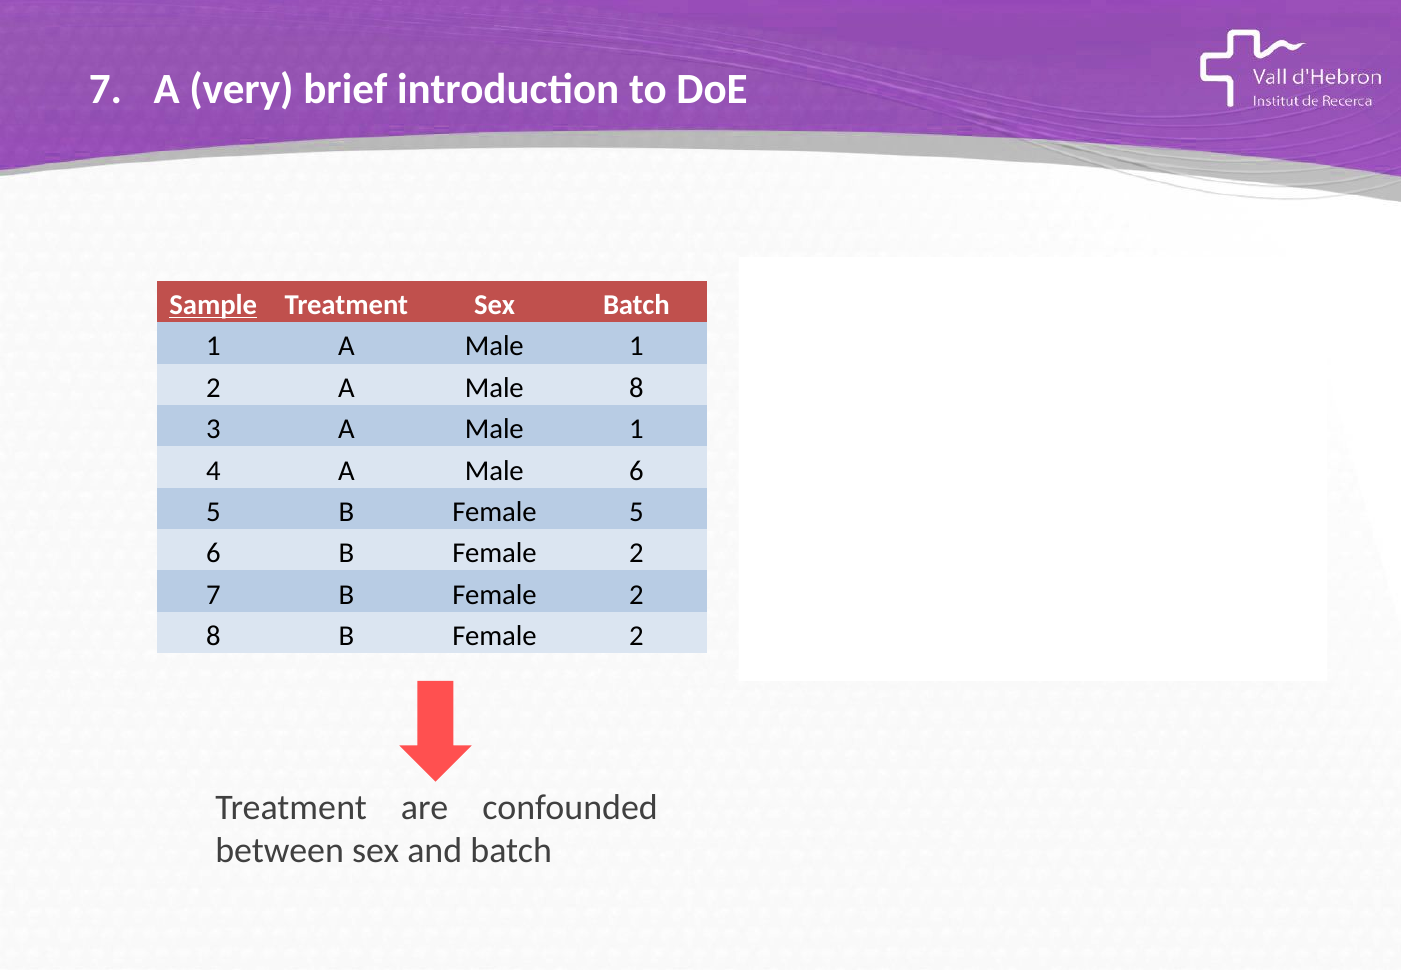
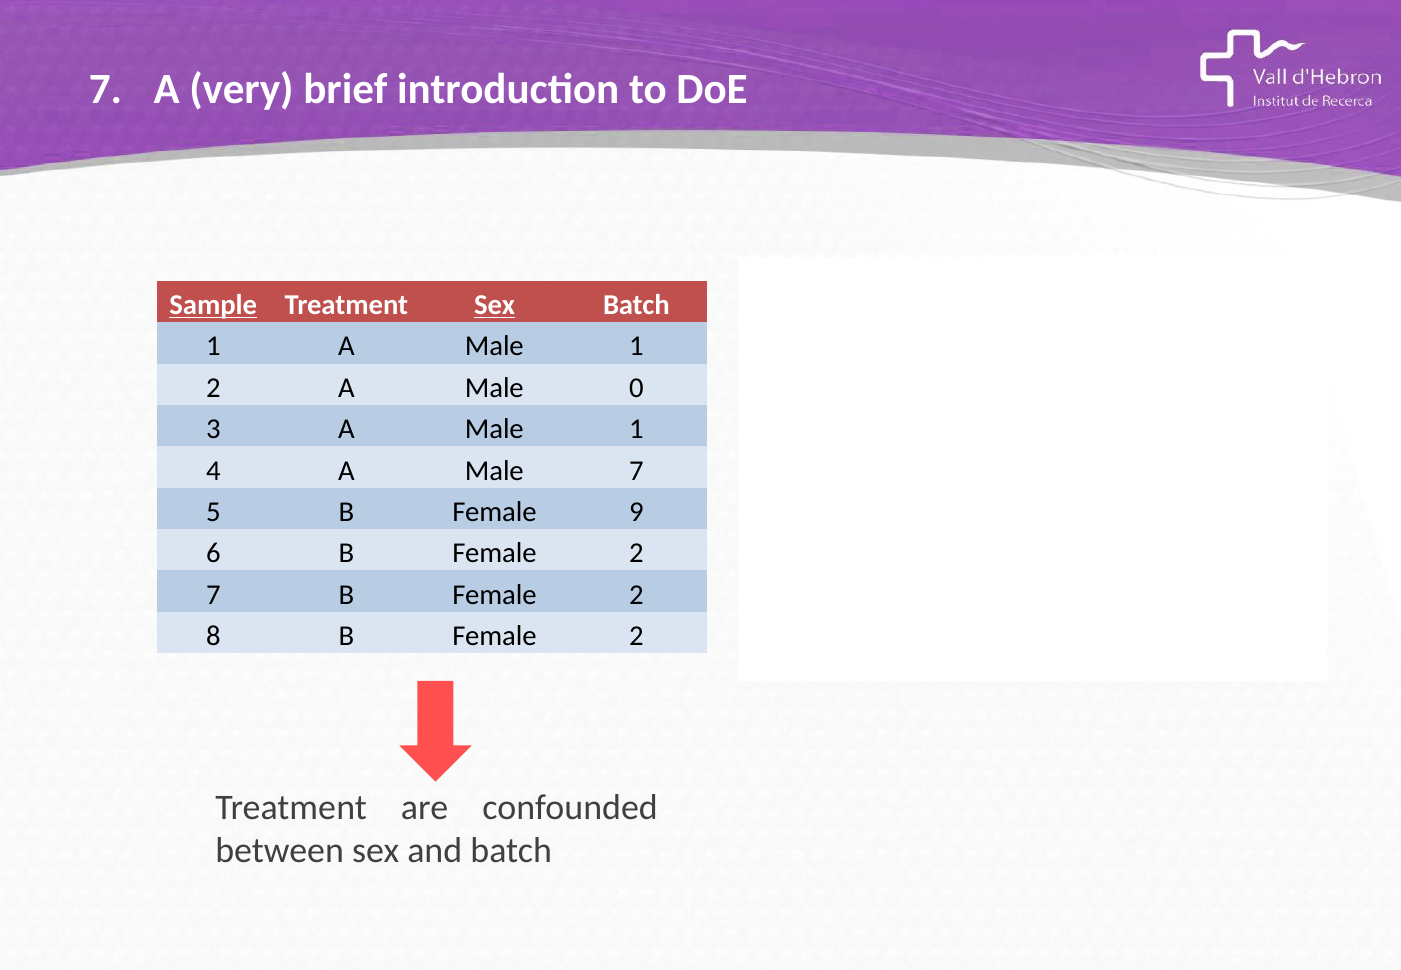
Sex underline: none -> present (495, 305)
Male 8: 8 -> 0 (636, 388)
Male 6: 6 -> 7 (636, 470)
Female 5: 5 -> 9 (636, 512)
